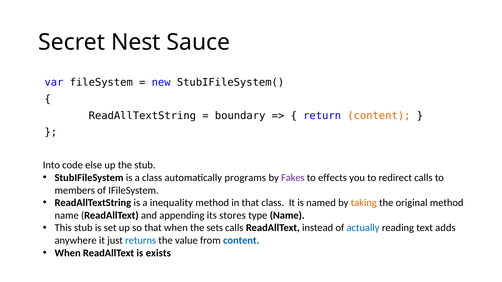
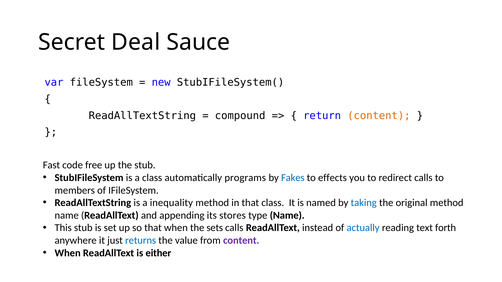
Nest: Nest -> Deal (136, 42)
boundary: boundary -> compound (240, 116)
Into: Into -> Fast (51, 165)
else: else -> free (94, 165)
Fakes colour: purple -> blue (293, 178)
taking colour: orange -> blue (364, 203)
adds: adds -> forth (446, 228)
content colour: blue -> purple (241, 241)
exists: exists -> either (158, 253)
